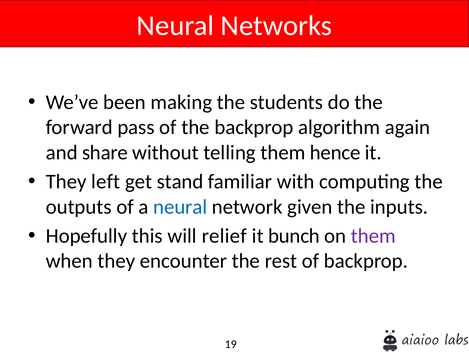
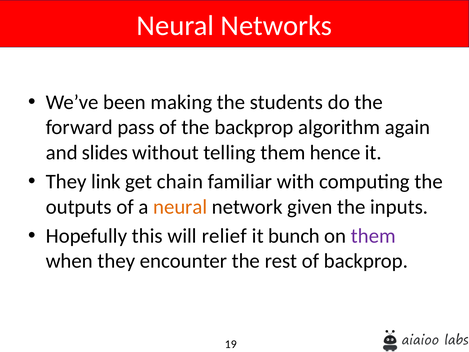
share: share -> slides (105, 152)
left: left -> link (106, 182)
stand: stand -> chain (180, 182)
neural colour: blue -> orange (180, 207)
